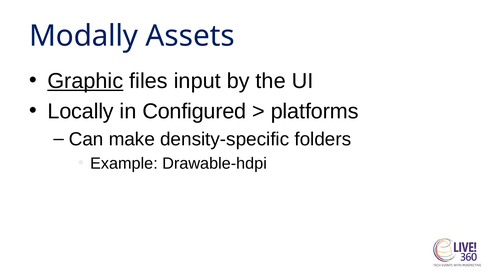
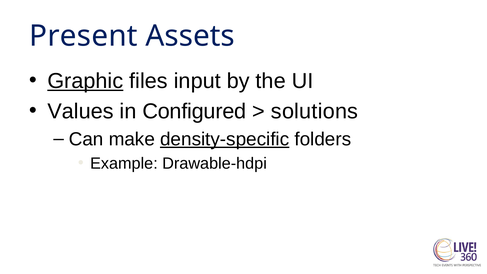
Modally: Modally -> Present (83, 36)
Locally: Locally -> Values (81, 111)
platforms: platforms -> solutions (315, 111)
density-specific underline: none -> present (225, 139)
